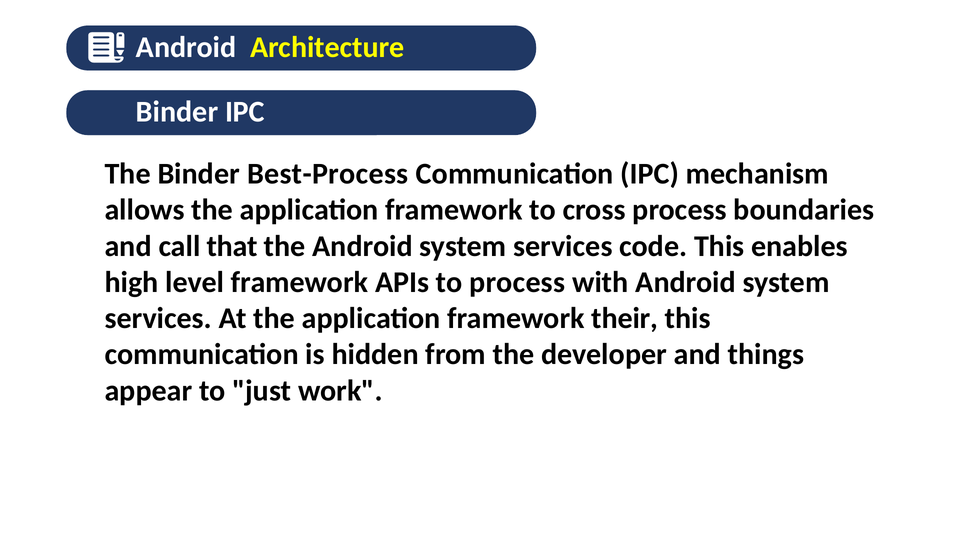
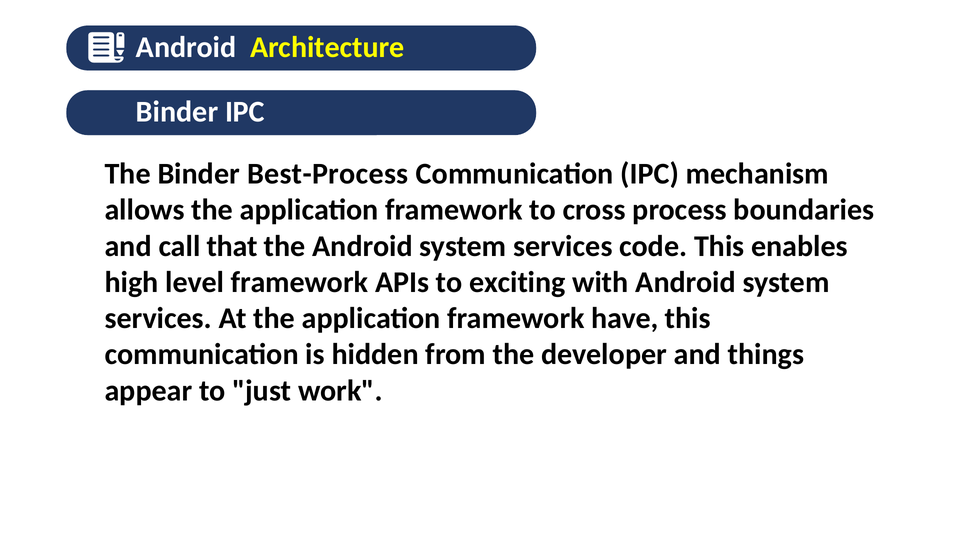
to process: process -> exciting (517, 282)
their: their -> have (625, 318)
